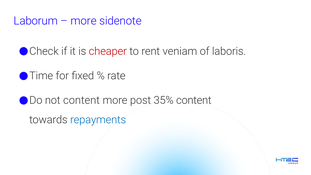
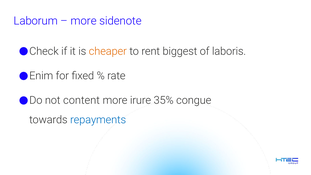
cheaper colour: red -> orange (108, 51)
veniam: veniam -> biggest (180, 51)
Time: Time -> Enim (41, 76)
post: post -> irure (141, 100)
35% content: content -> congue (194, 100)
